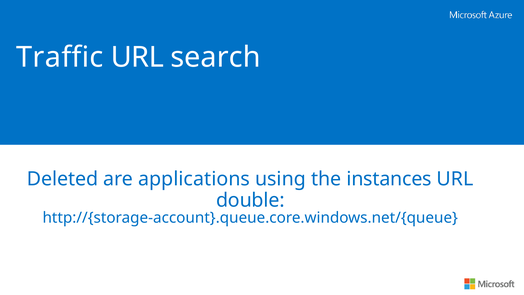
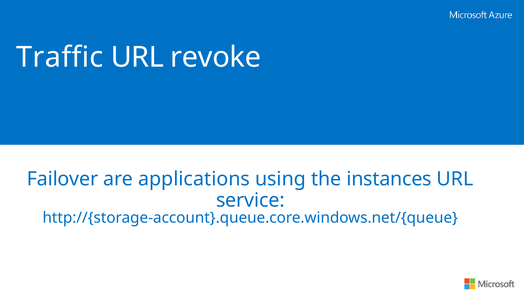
search: search -> revoke (216, 57)
Deleted: Deleted -> Failover (63, 179)
double: double -> service (250, 200)
